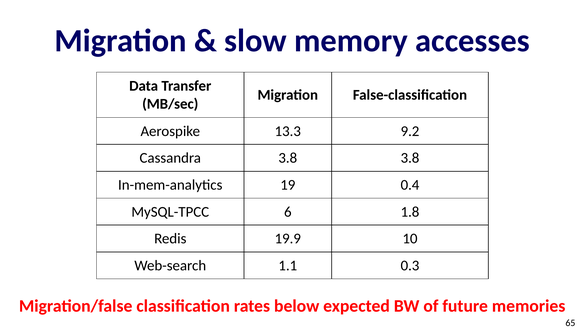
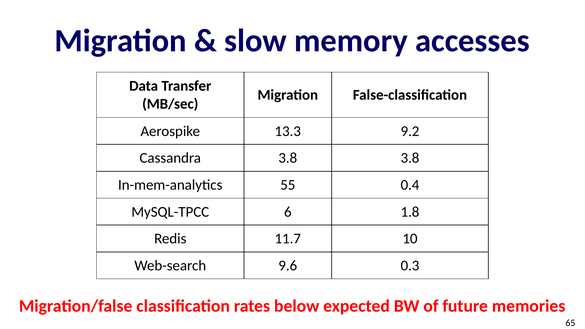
19: 19 -> 55 (288, 185)
19.9: 19.9 -> 11.7 (288, 239)
1.1: 1.1 -> 9.6 (288, 266)
